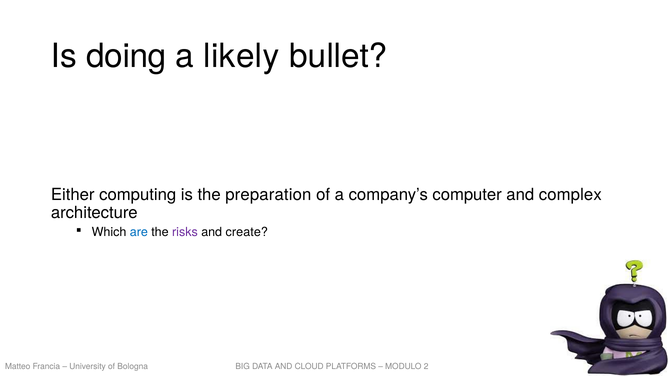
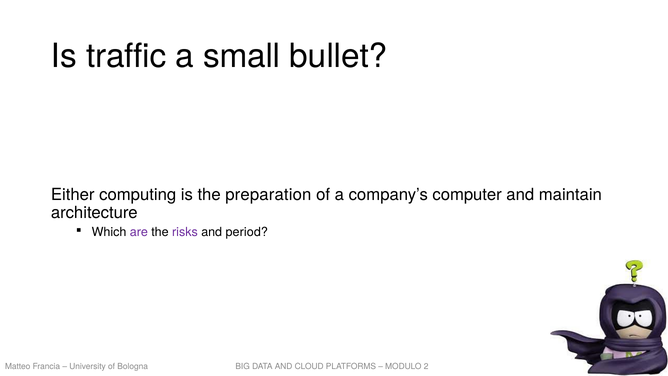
doing: doing -> traffic (126, 56)
likely: likely -> small (242, 56)
complex: complex -> maintain (570, 195)
are colour: blue -> purple (139, 232)
create: create -> period (247, 232)
